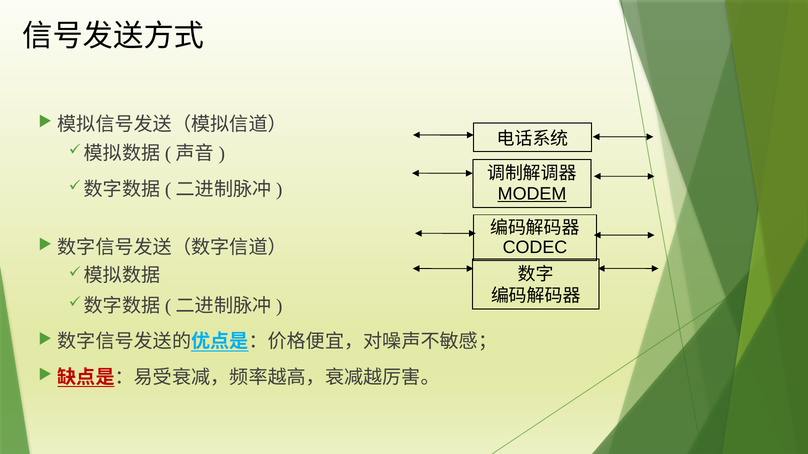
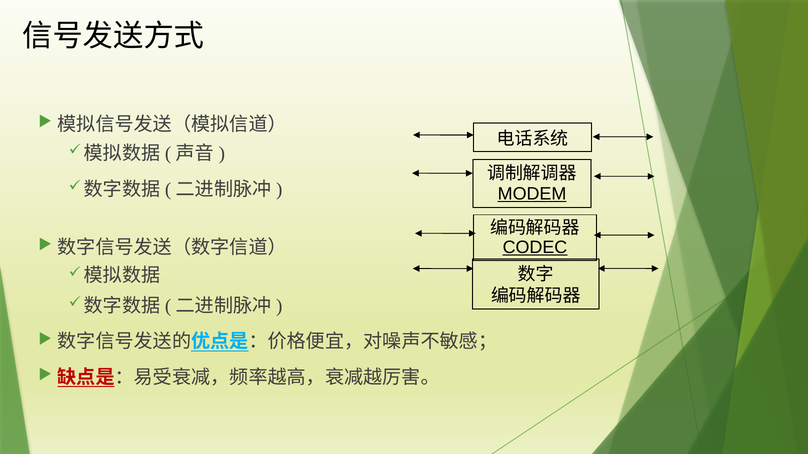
CODEC underline: none -> present (535, 248)
